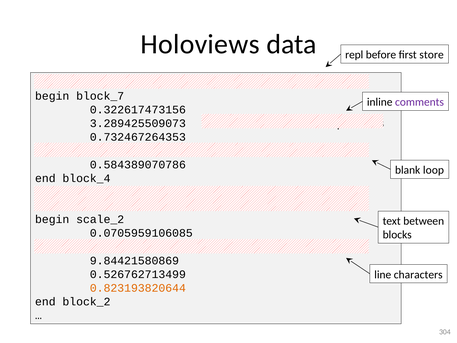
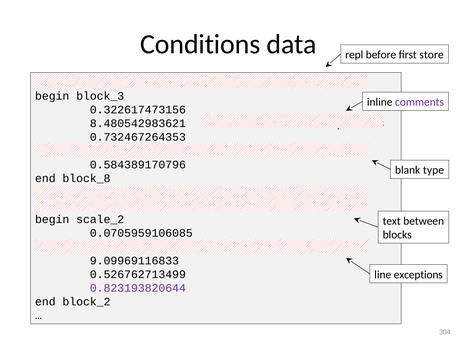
Holoviews: Holoviews -> Conditions (200, 44)
block_7: block_7 -> block_3 (100, 96)
3.289425509073: 3.289425509073 -> 8.480542983621 (138, 123)
0.584389070786: 0.584389070786 -> 0.584389170796 (138, 164)
loop: loop -> type (433, 170)
block_4: block_4 -> block_8 (86, 178)
9.84421580869: 9.84421580869 -> 9.09969116833 (134, 260)
characters: characters -> exceptions (418, 274)
0.823193820644 colour: orange -> purple (138, 288)
